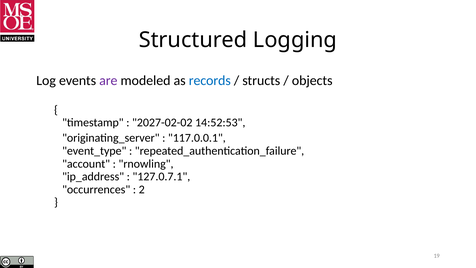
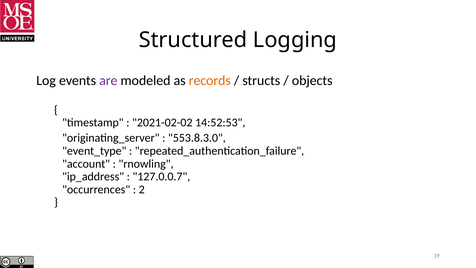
records colour: blue -> orange (210, 80)
2027-02-02: 2027-02-02 -> 2021-02-02 (162, 123)
117.0.0.1: 117.0.0.1 -> 553.8.3.0 (197, 138)
127.0.7.1: 127.0.7.1 -> 127.0.0.7 (161, 176)
